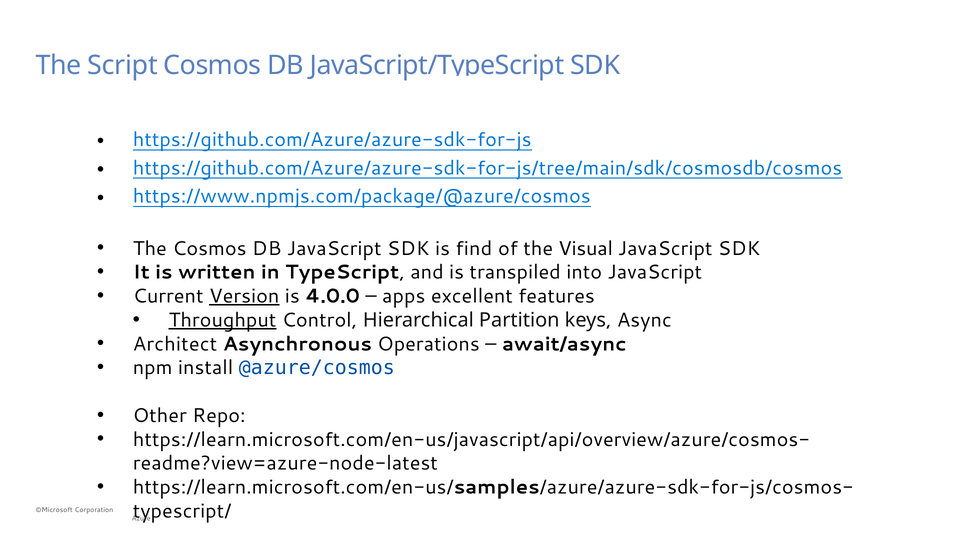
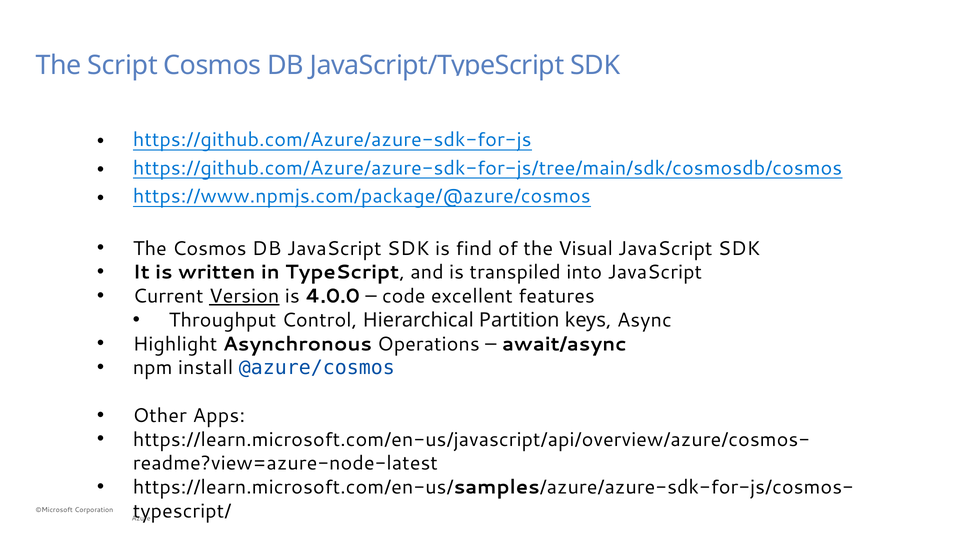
apps: apps -> code (404, 296)
Throughput underline: present -> none (222, 320)
Architect: Architect -> Highlight (175, 344)
Repo: Repo -> Apps (219, 416)
